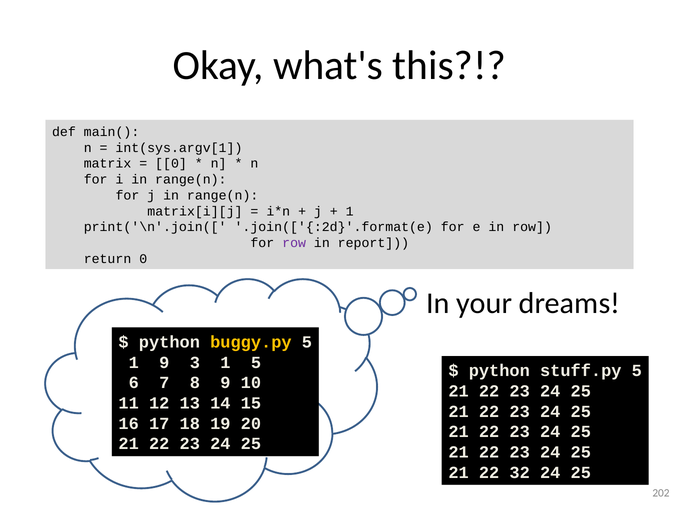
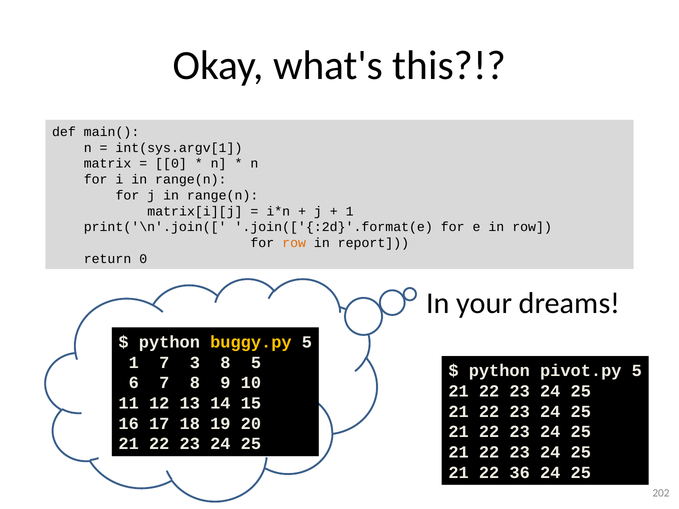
row colour: purple -> orange (294, 243)
1 9: 9 -> 7 (164, 363)
3 1: 1 -> 8 (225, 363)
stuff.py: stuff.py -> pivot.py (581, 371)
32: 32 -> 36 (520, 473)
